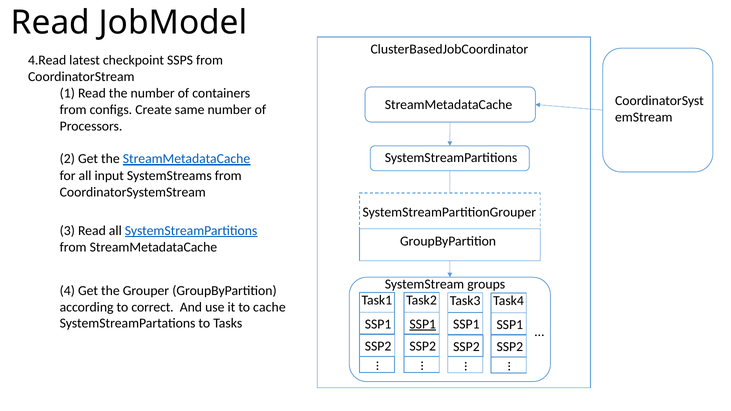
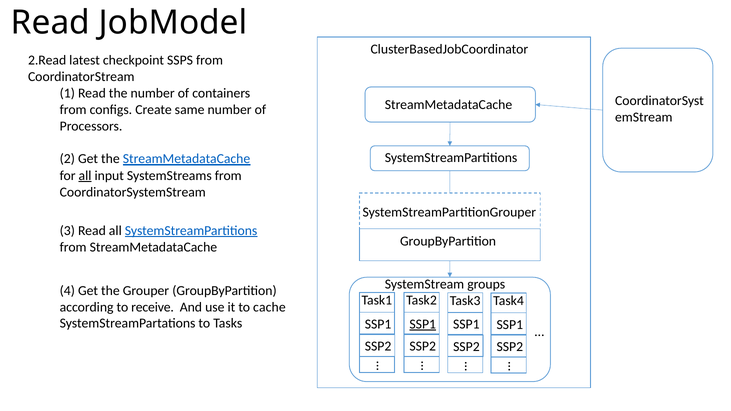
4.Read: 4.Read -> 2.Read (47, 60)
all underline: none -> present (85, 176)
correct: correct -> receive (153, 307)
